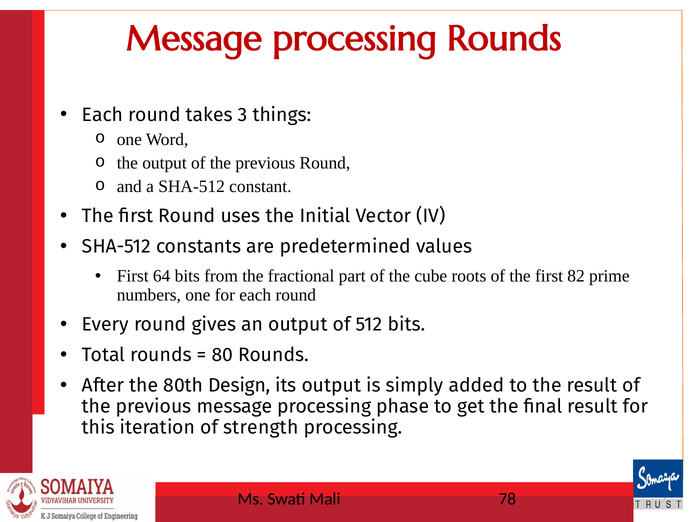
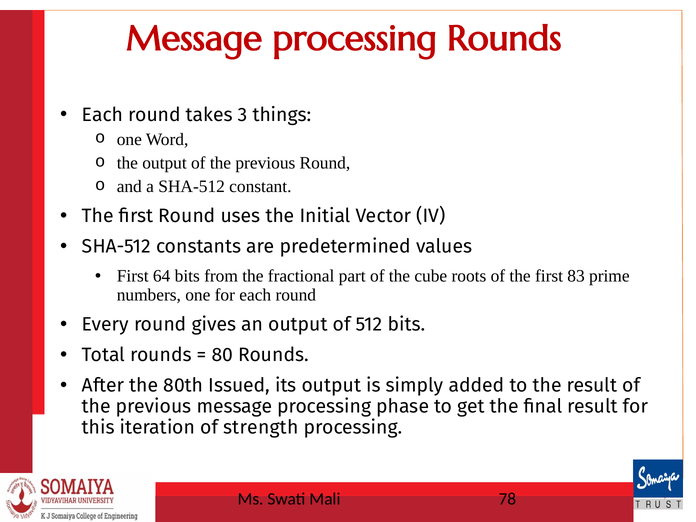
82: 82 -> 83 (576, 276)
Design: Design -> Issued (239, 386)
